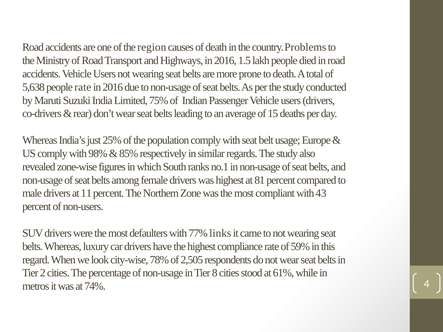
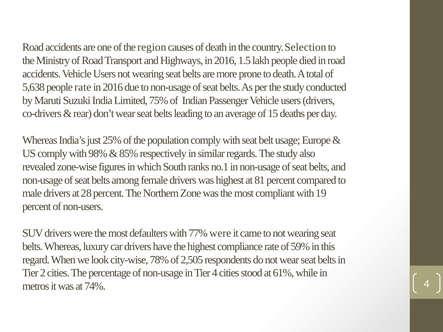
Problems: Problems -> Selection (305, 47)
11: 11 -> 28 (86, 193)
43: 43 -> 19 (321, 193)
77% links: links -> were (220, 233)
Tier 8: 8 -> 4 (215, 273)
